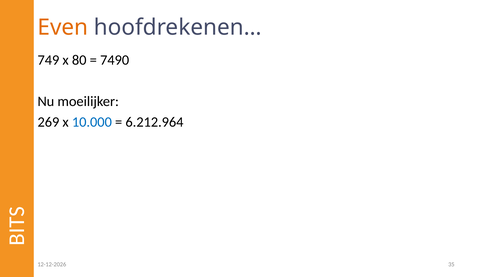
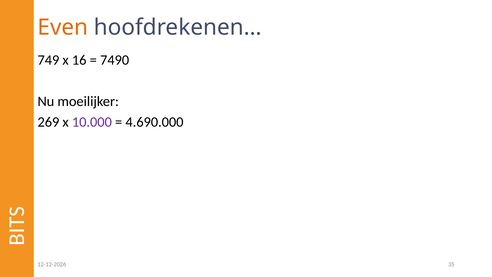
80: 80 -> 16 (79, 60)
10.000 colour: blue -> purple (92, 122)
6.212.964: 6.212.964 -> 4.690.000 (154, 122)
